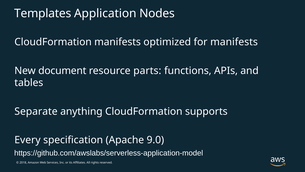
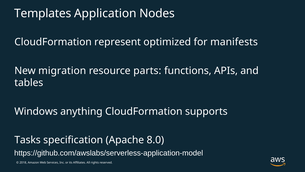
CloudFormation manifests: manifests -> represent (118, 42)
document: document -> migration (62, 70)
Separate: Separate -> Windows (36, 111)
Every: Every -> Tasks (28, 140)
9.0: 9.0 -> 8.0 (155, 140)
